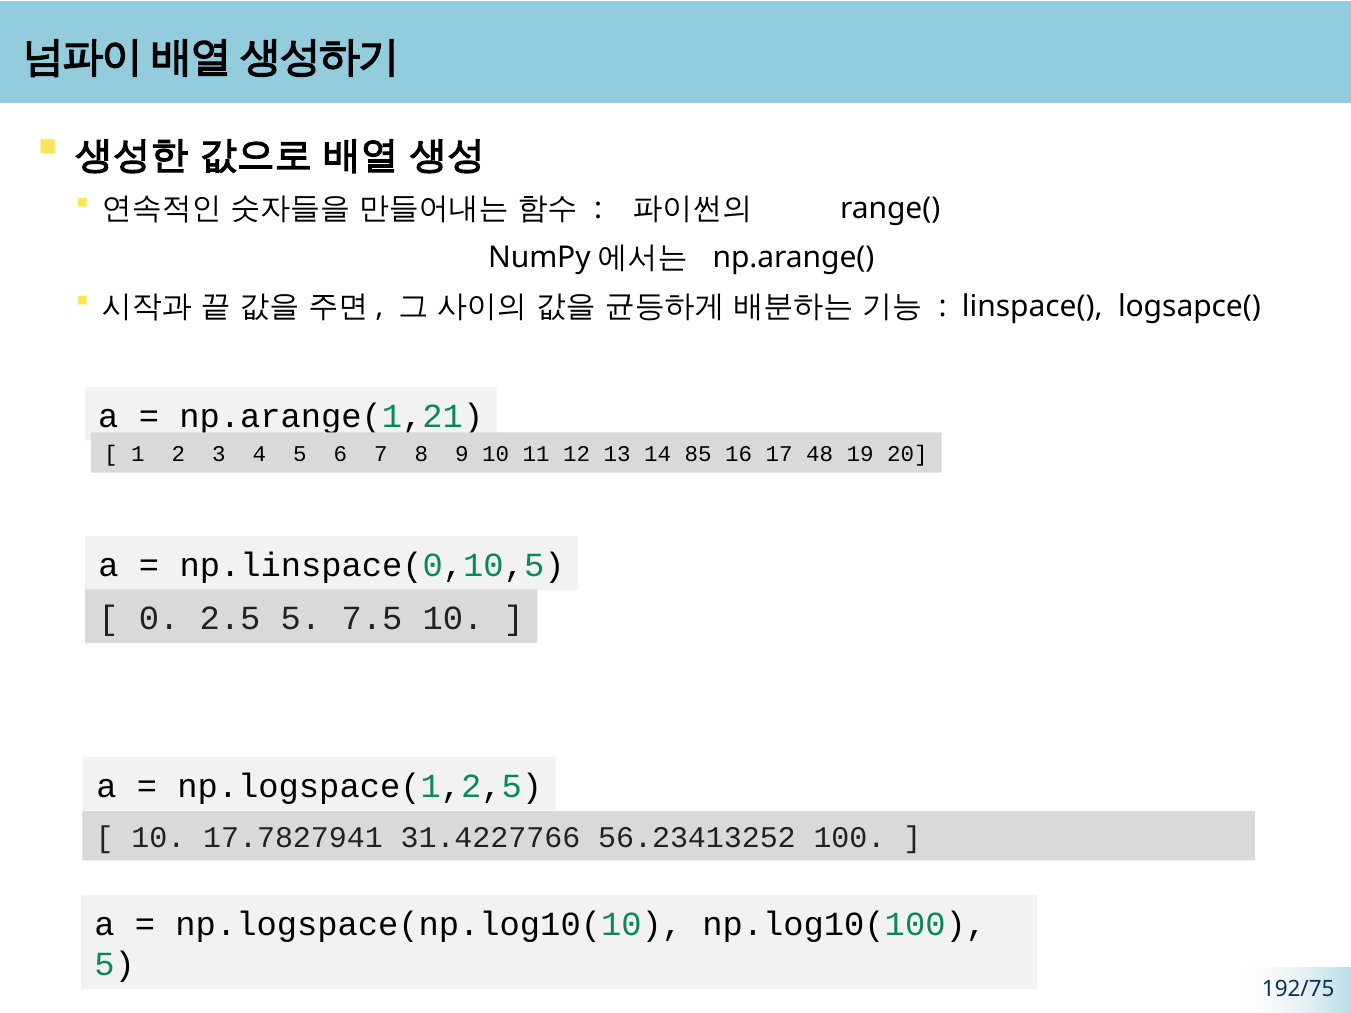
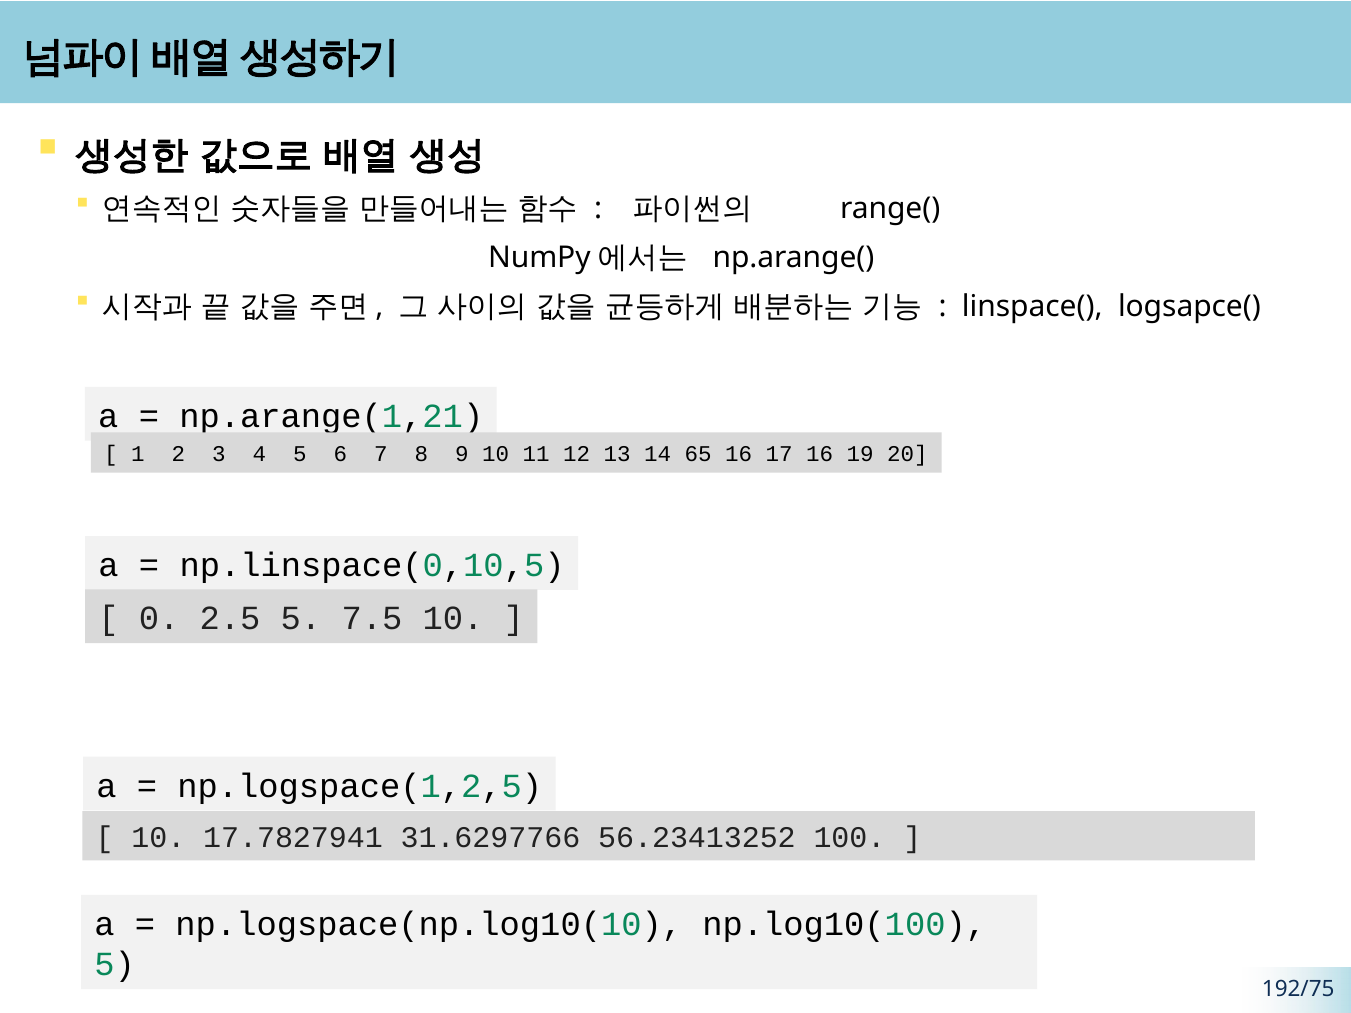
85: 85 -> 65 (698, 454)
17 48: 48 -> 16 (820, 454)
31.4227766: 31.4227766 -> 31.6297766 (490, 838)
